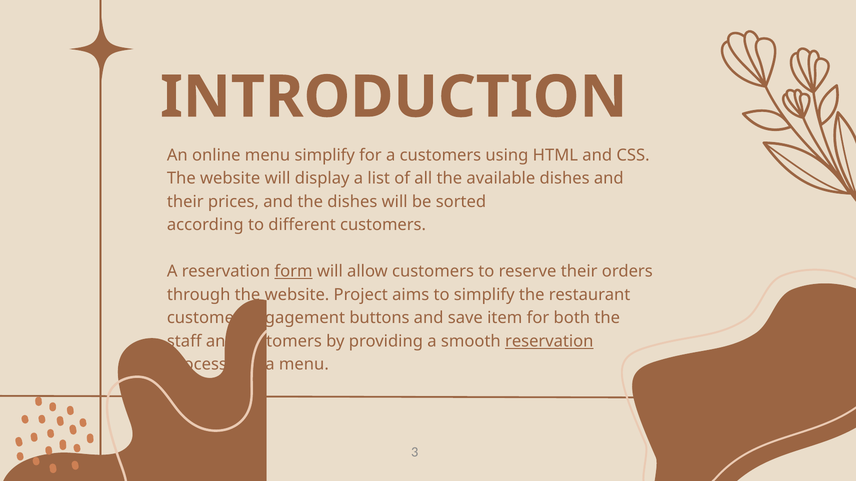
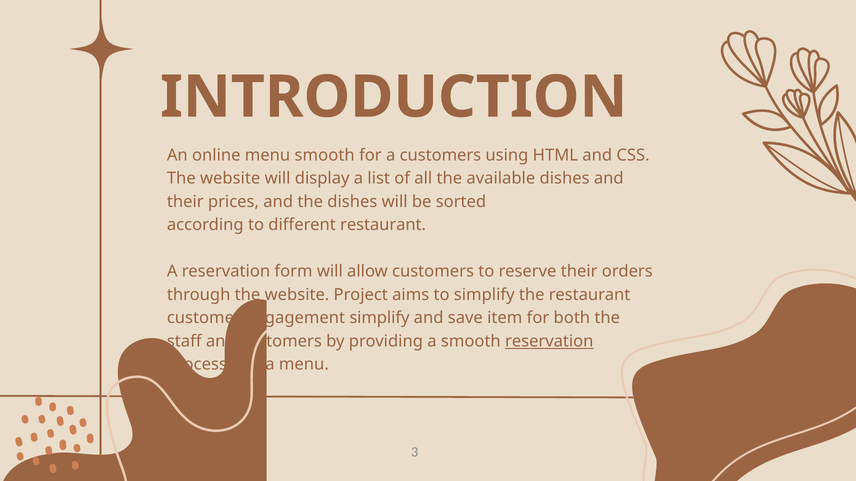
menu simplify: simplify -> smooth (325, 155)
different customers: customers -> restaurant (383, 225)
form underline: present -> none (294, 272)
buttons: buttons -> simplify (379, 318)
